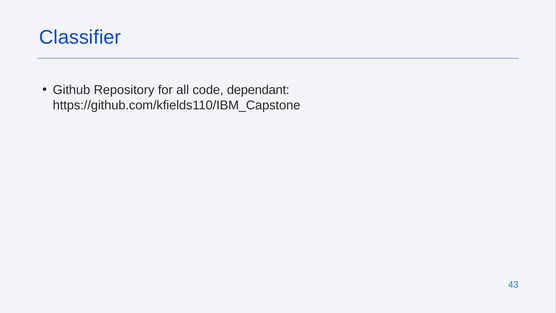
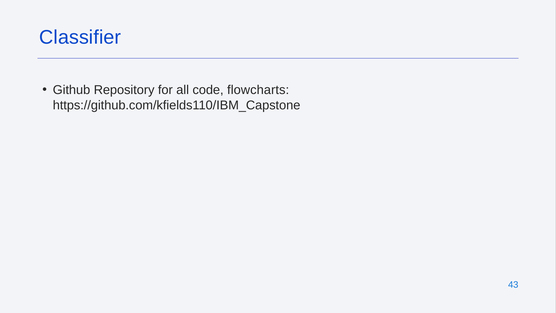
dependant: dependant -> flowcharts (258, 90)
